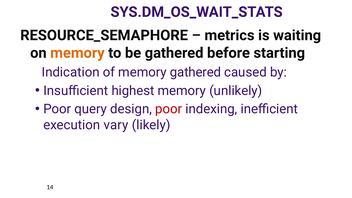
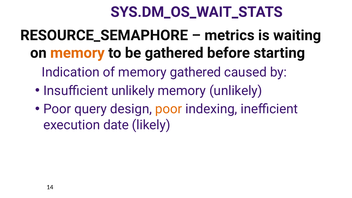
Insufficient highest: highest -> unlikely (133, 91)
poor colour: red -> orange (169, 109)
vary: vary -> date (116, 125)
